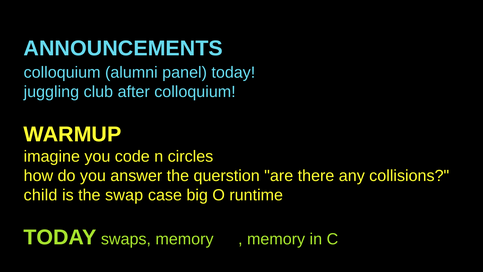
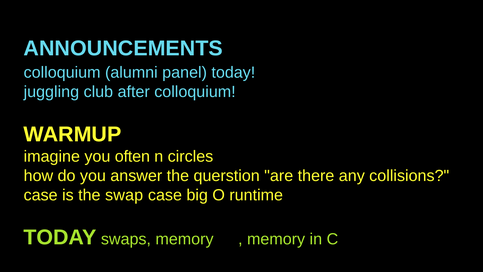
code: code -> often (132, 156)
child: child -> case (41, 195)
